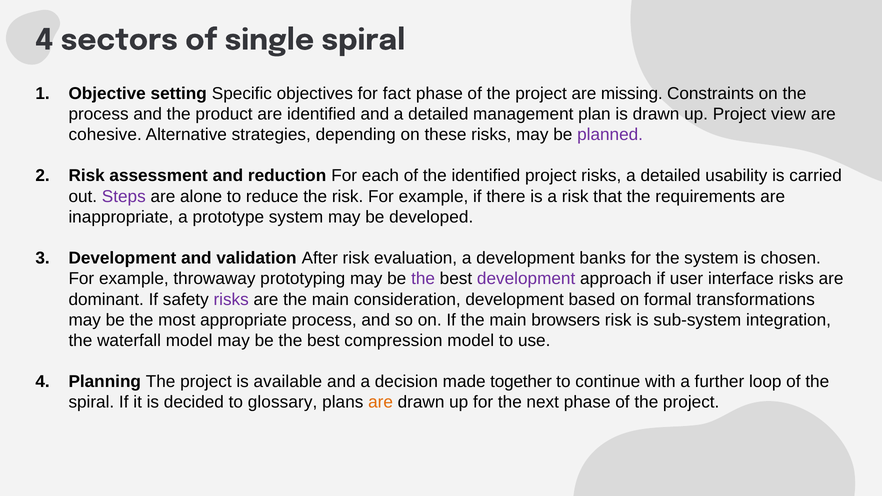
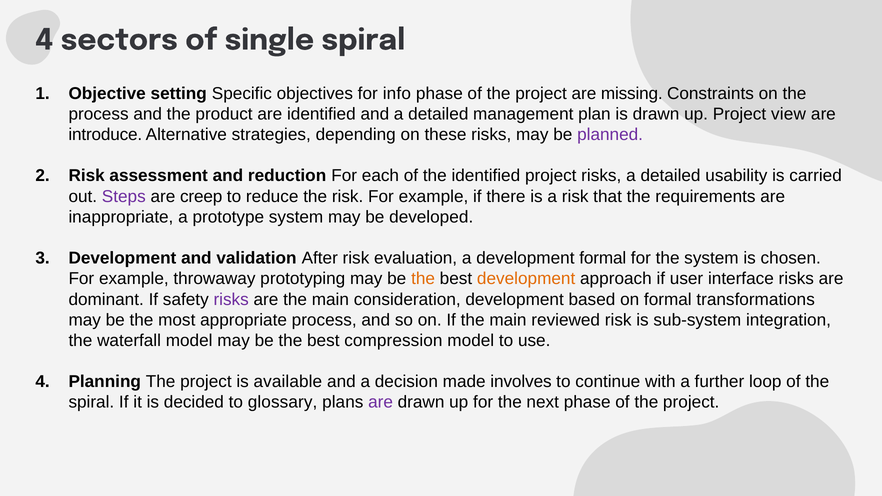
fact: fact -> info (397, 94)
cohesive: cohesive -> introduce (105, 135)
alone: alone -> creep (201, 196)
development banks: banks -> formal (603, 258)
the colour: purple -> orange (423, 279)
development colour: purple -> orange (526, 279)
browsers: browsers -> reviewed (566, 320)
together: together -> involves (521, 382)
are colour: orange -> purple (381, 402)
